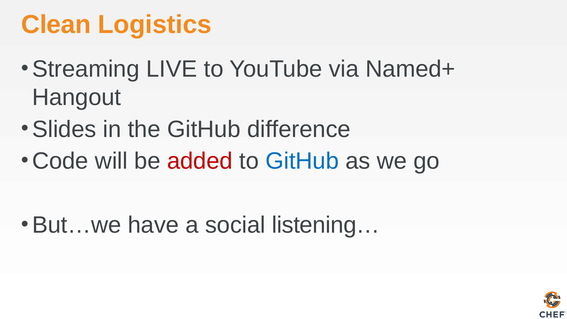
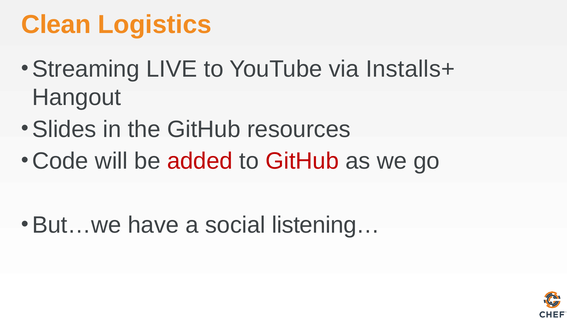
Named+: Named+ -> Installs+ (410, 69)
difference: difference -> resources (299, 129)
GitHub colour: blue -> red (302, 161)
